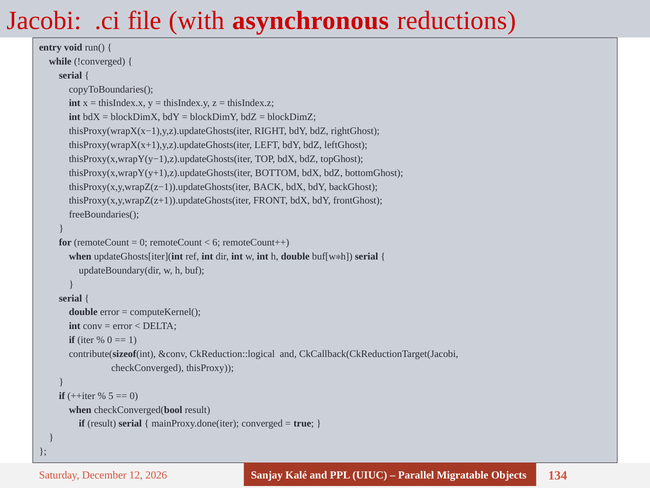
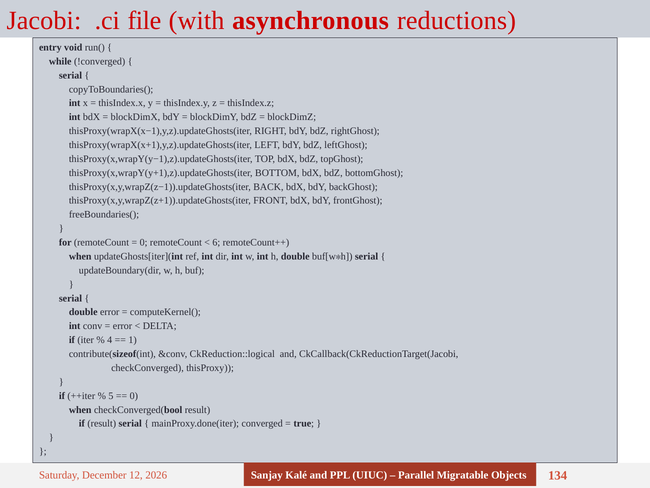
0: 0 -> 4 (110, 340)
